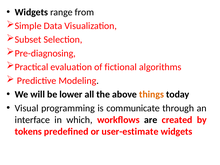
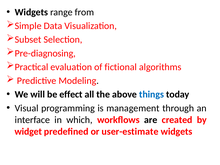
lower: lower -> effect (71, 94)
things colour: orange -> blue (152, 94)
communicate: communicate -> management (133, 108)
tokens: tokens -> widget (28, 132)
